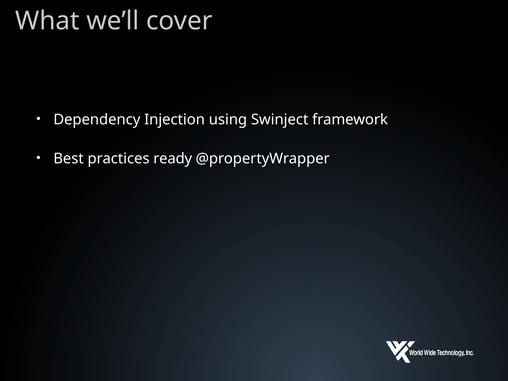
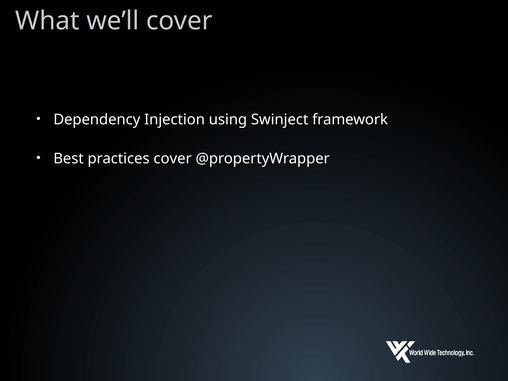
practices ready: ready -> cover (173, 159)
